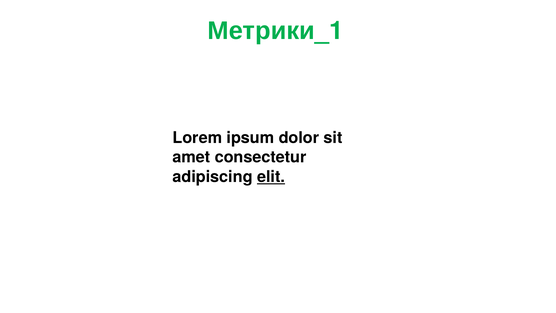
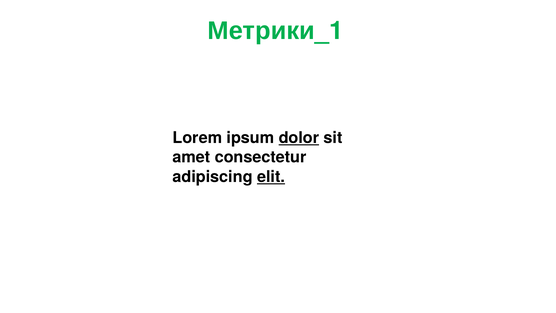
dolor underline: none -> present (299, 138)
